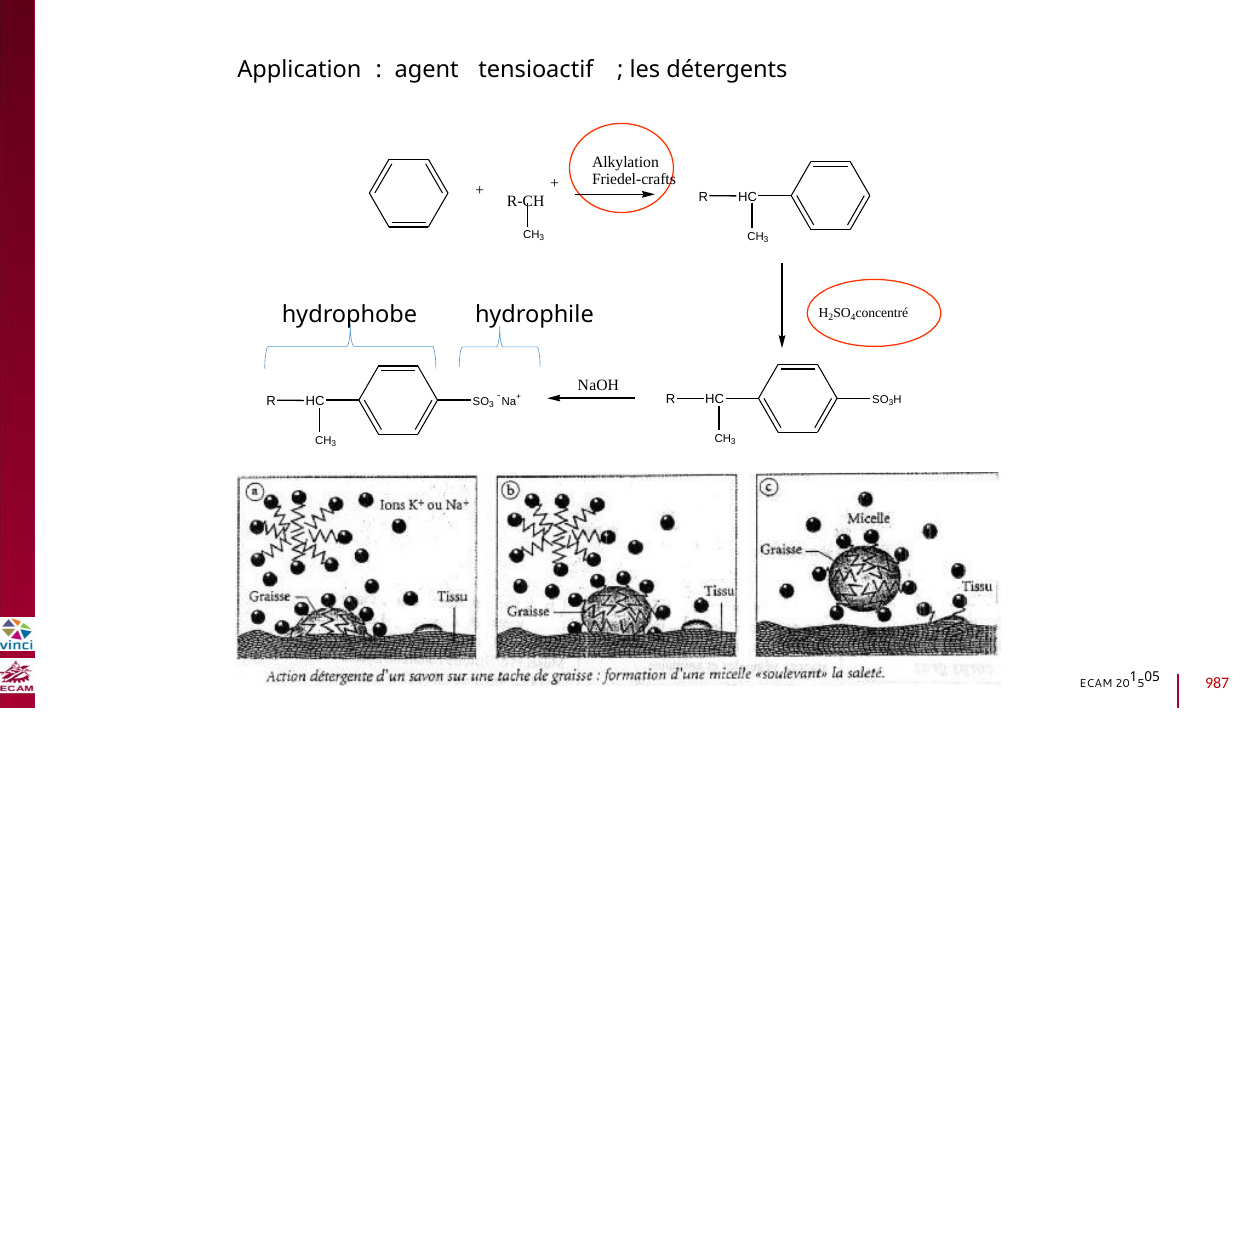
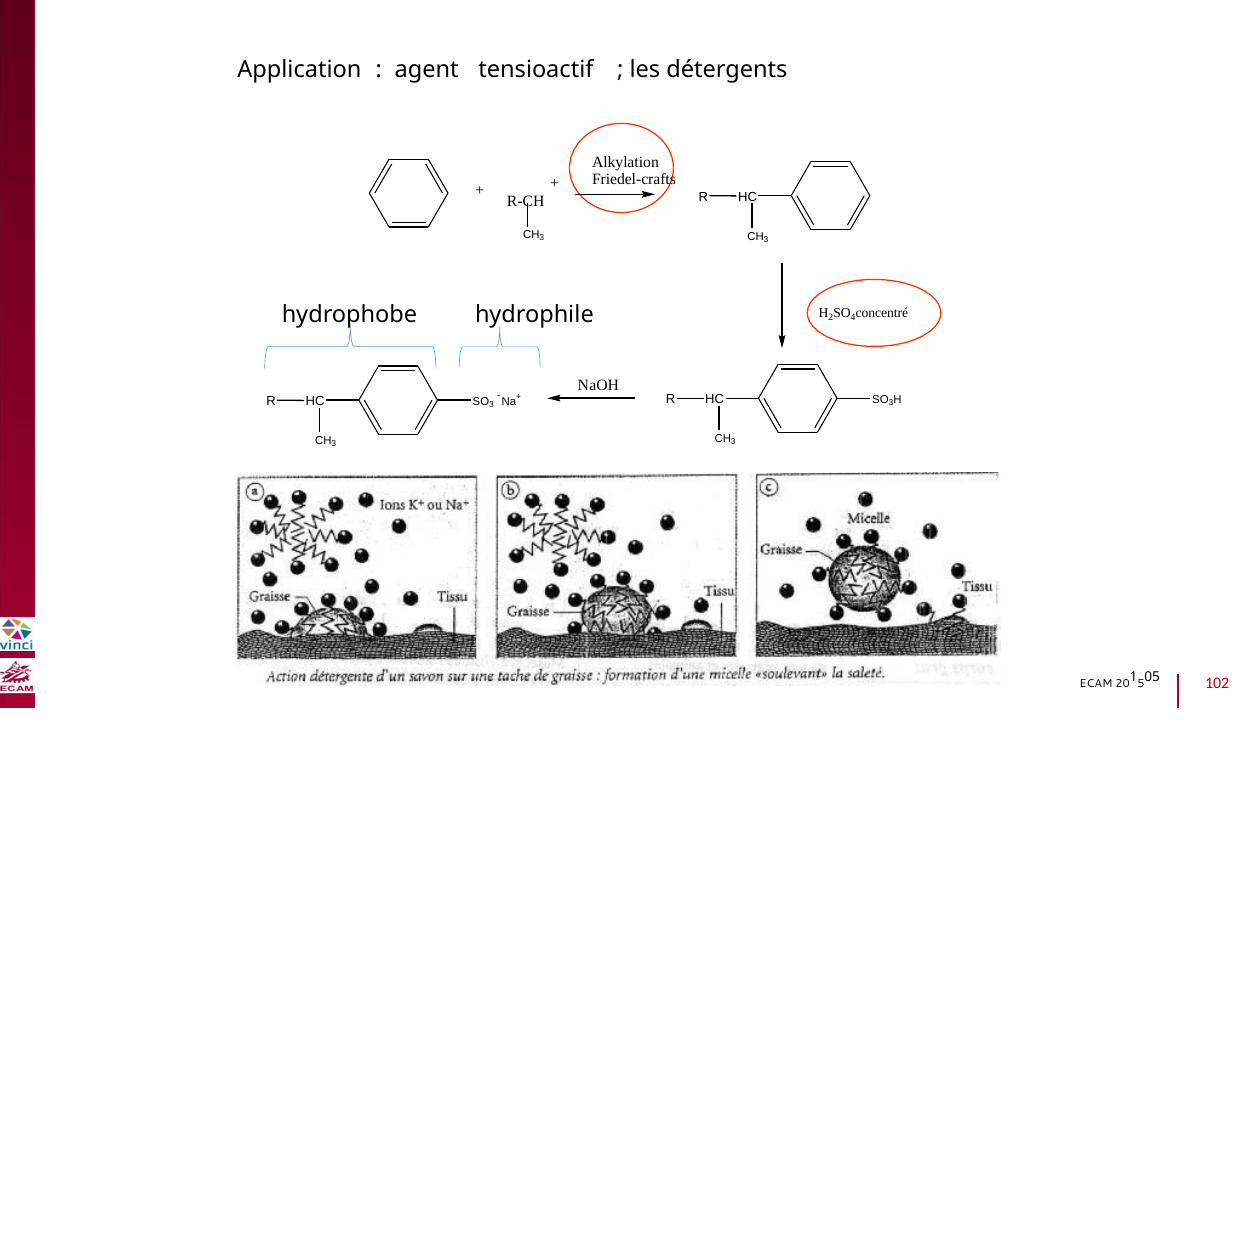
987: 987 -> 102 (1217, 683)
